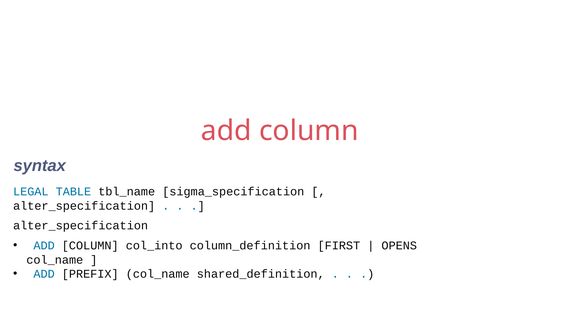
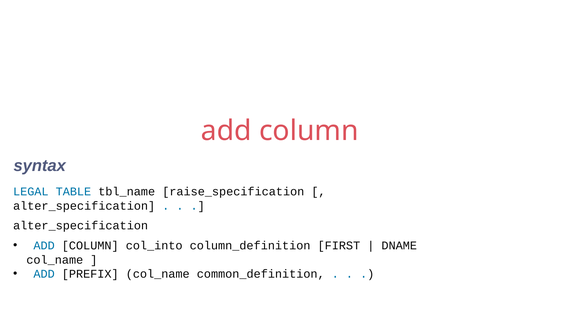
sigma_specification: sigma_specification -> raise_specification (233, 192)
OPENS: OPENS -> DNAME (399, 246)
shared_definition: shared_definition -> common_definition (261, 274)
